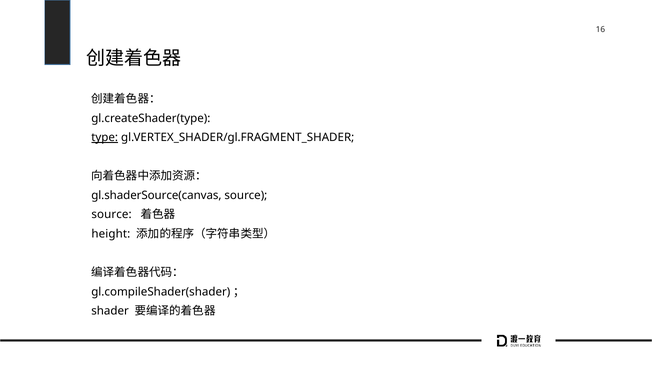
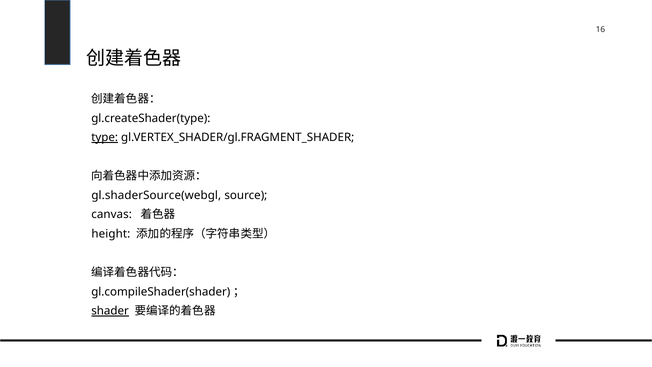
gl.shaderSource(canvas: gl.shaderSource(canvas -> gl.shaderSource(webgl (156, 195)
source: source -> canvas (112, 215)
shader underline: none -> present (110, 311)
